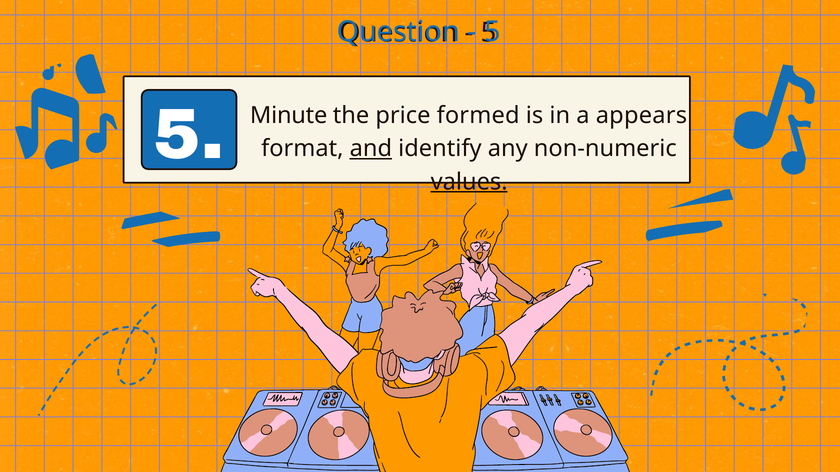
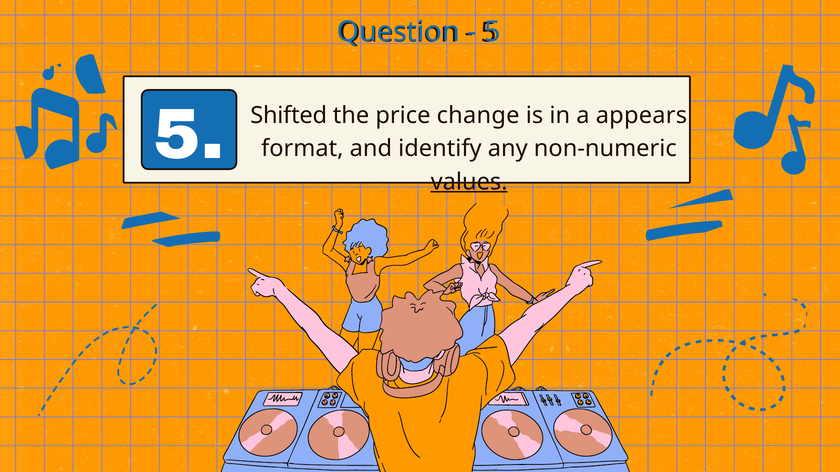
Minute: Minute -> Shifted (289, 116)
formed: formed -> change (478, 116)
and underline: present -> none (371, 149)
